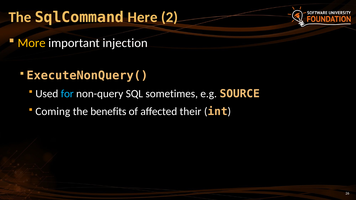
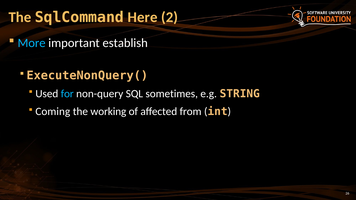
More colour: yellow -> light blue (32, 43)
injection: injection -> establish (125, 43)
SOURCE: SOURCE -> STRING (240, 94)
benefits: benefits -> working (108, 112)
their: their -> from (191, 112)
